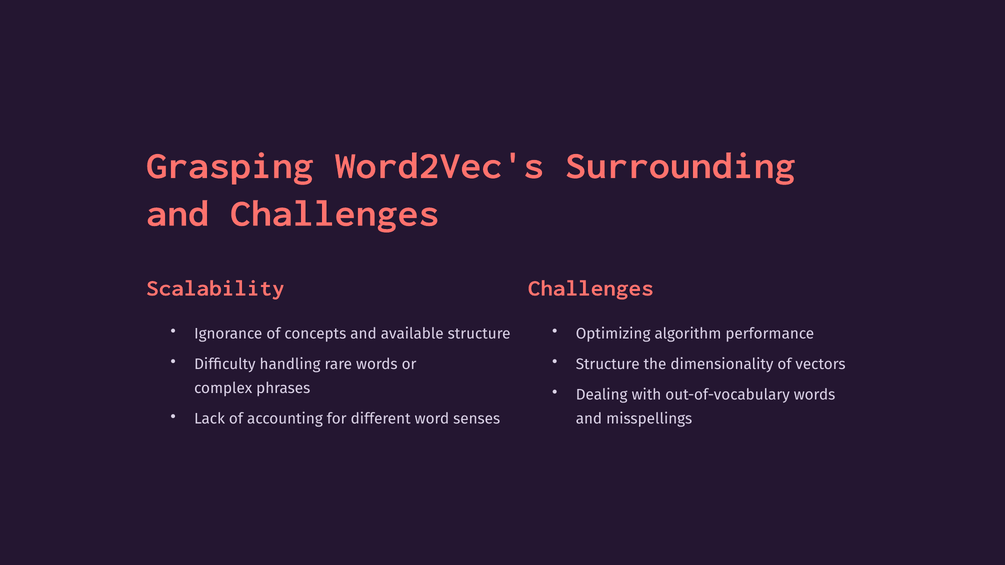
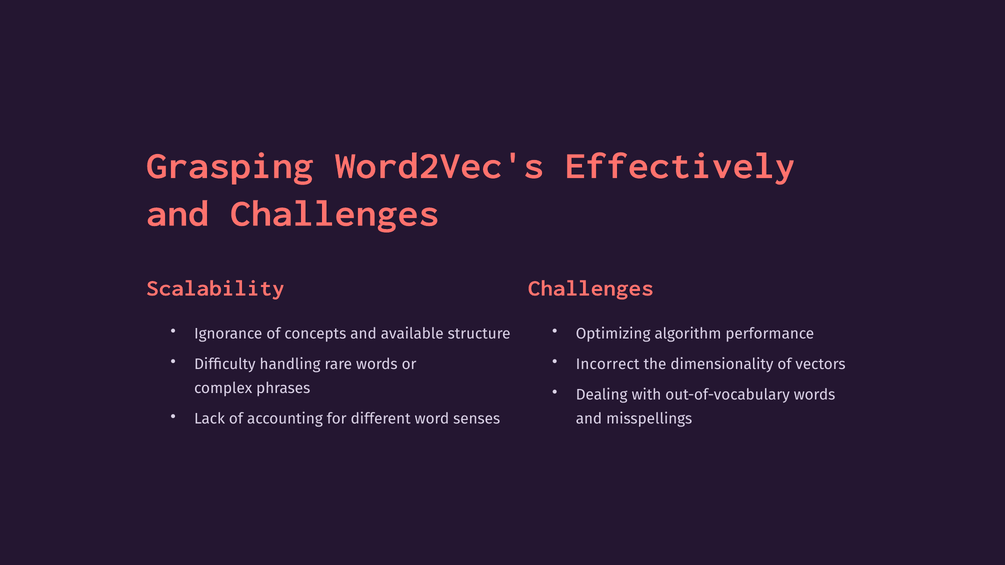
Surrounding: Surrounding -> Effectively (680, 166)
Structure: Structure -> Incorrect (608, 364)
